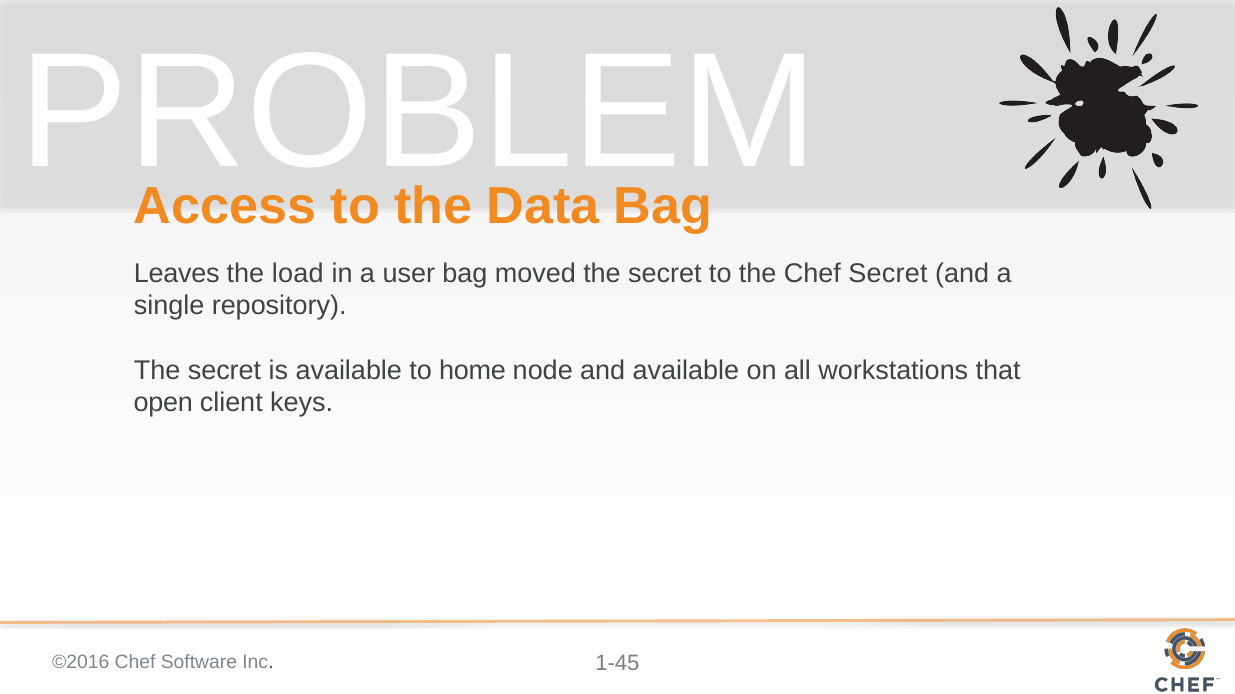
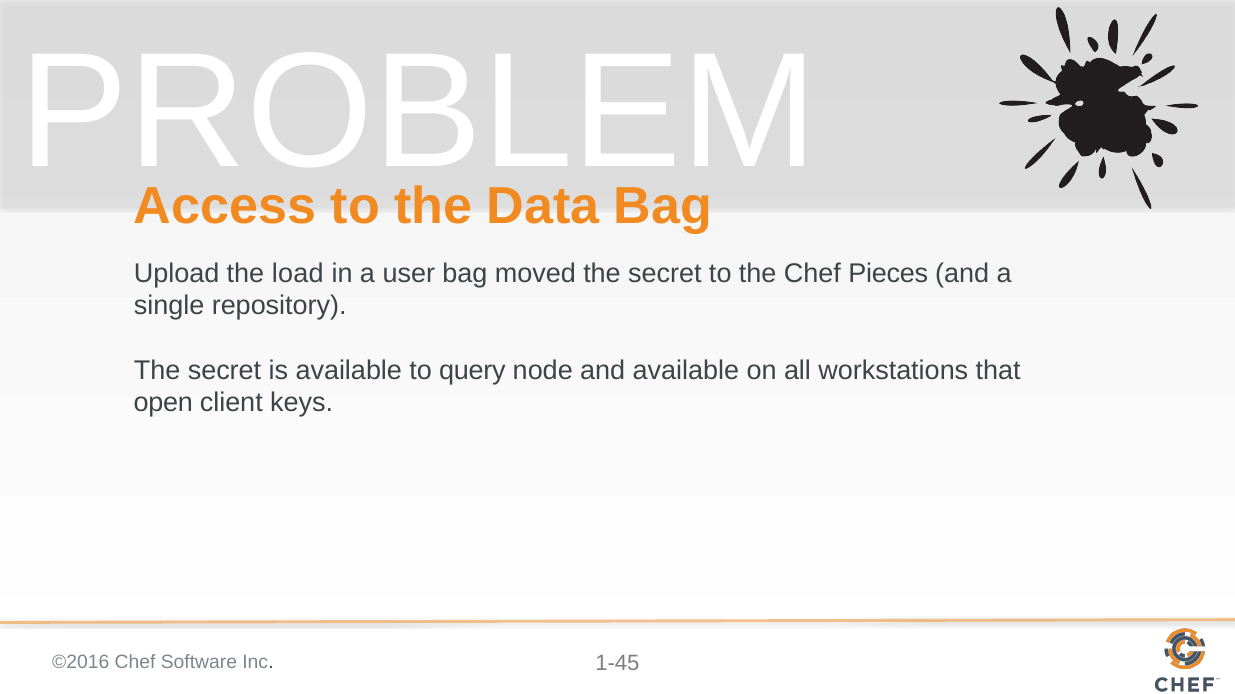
Leaves: Leaves -> Upload (177, 274)
Chef Secret: Secret -> Pieces (888, 274)
home: home -> query (472, 371)
